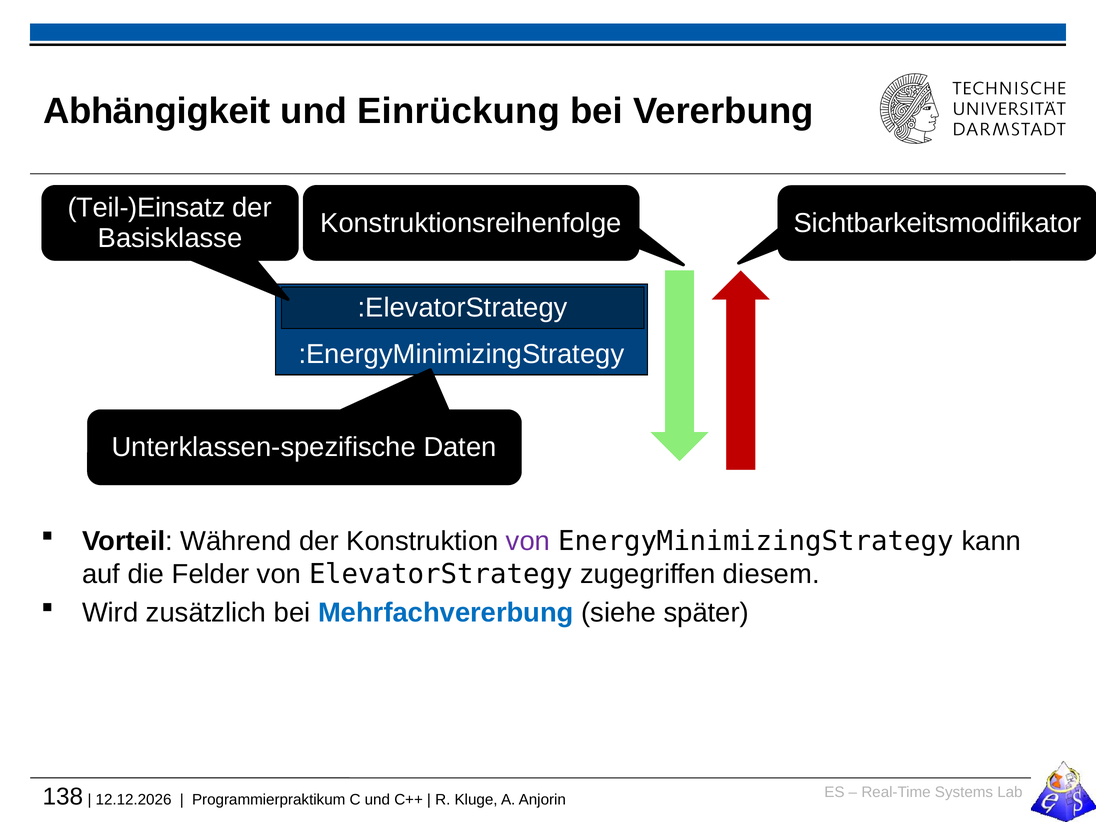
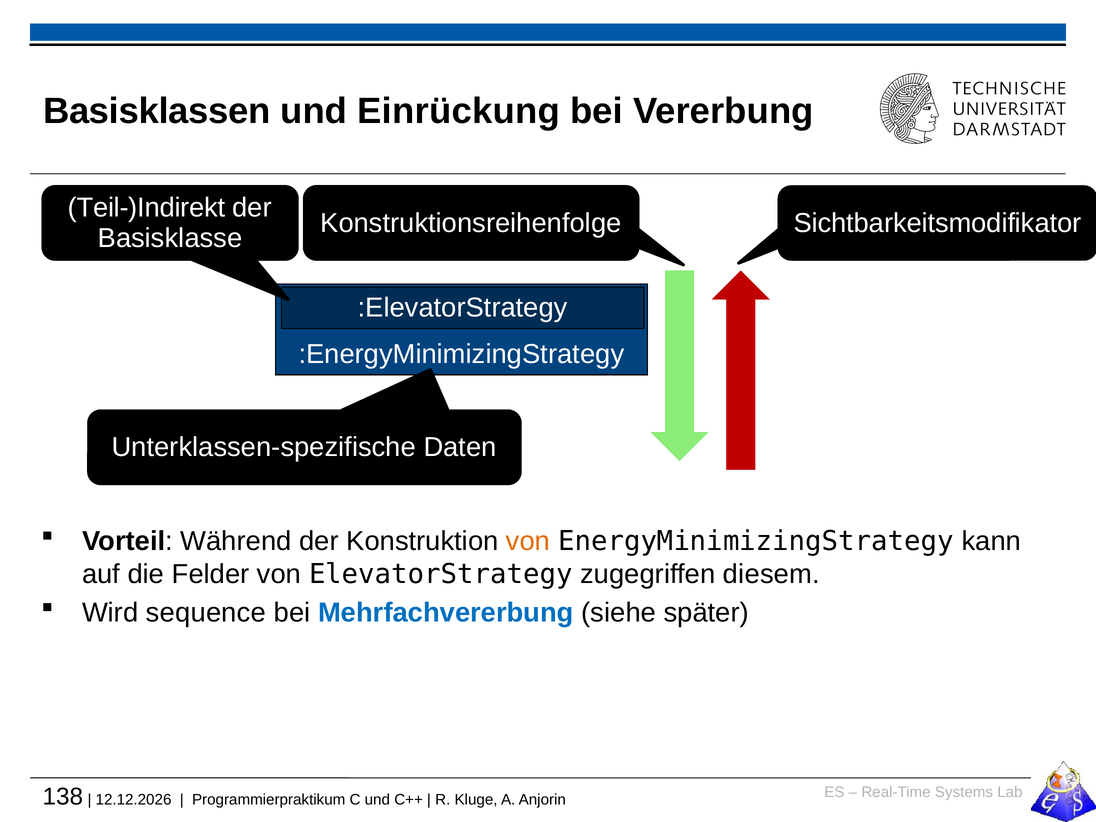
Abhängigkeit: Abhängigkeit -> Basisklassen (157, 111)
Teil-)Einsatz: Teil-)Einsatz -> Teil-)Indirekt (146, 208)
von colour: purple -> orange (528, 541)
zusätzlich: zusätzlich -> sequence (206, 613)
